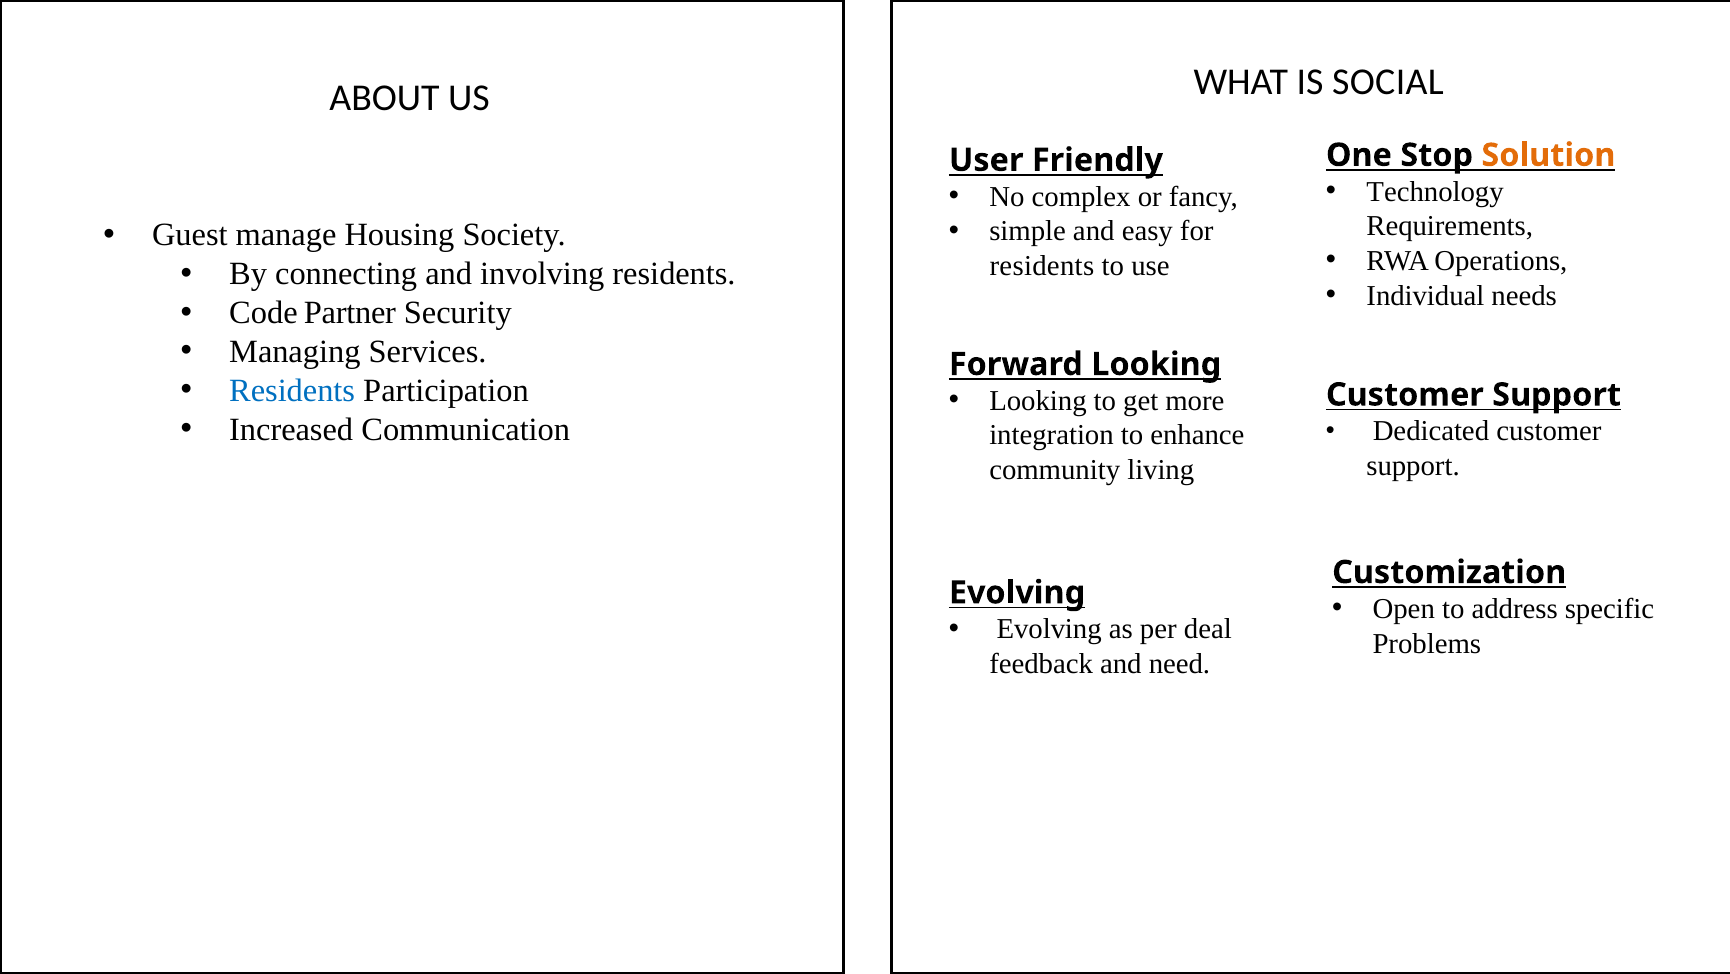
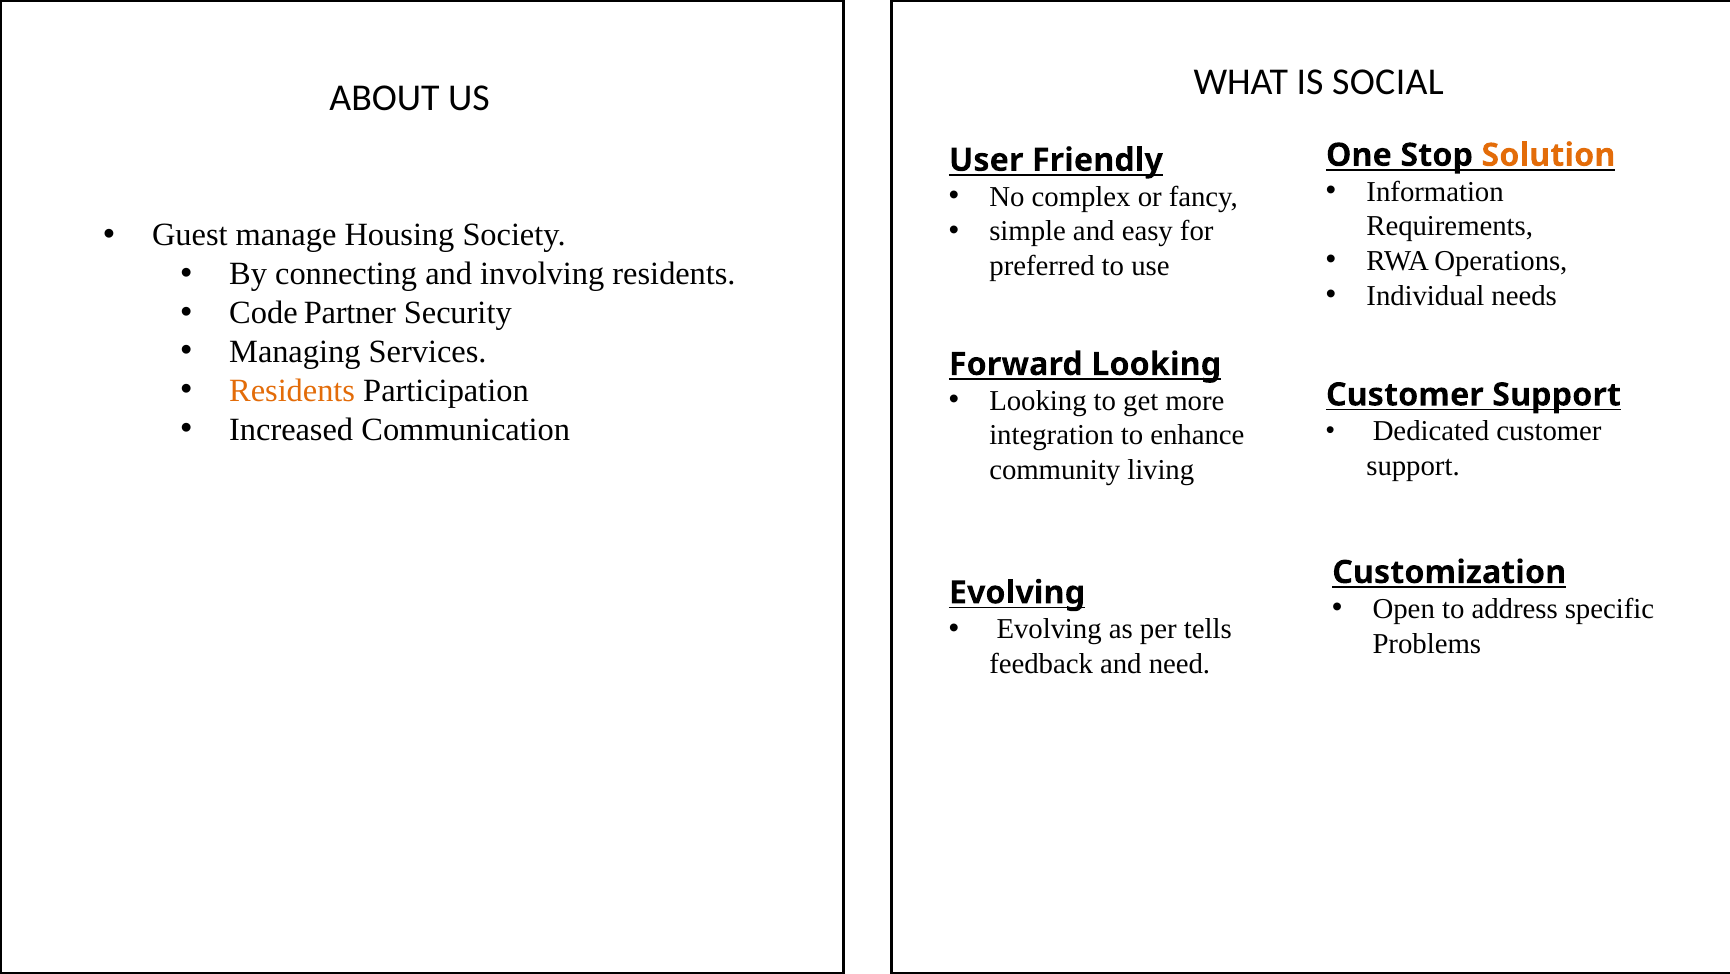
Technology: Technology -> Information (1435, 192)
residents: residents -> preferred (1042, 266)
Residents colour: blue -> orange (292, 391)
deal: deal -> tells (1208, 629)
